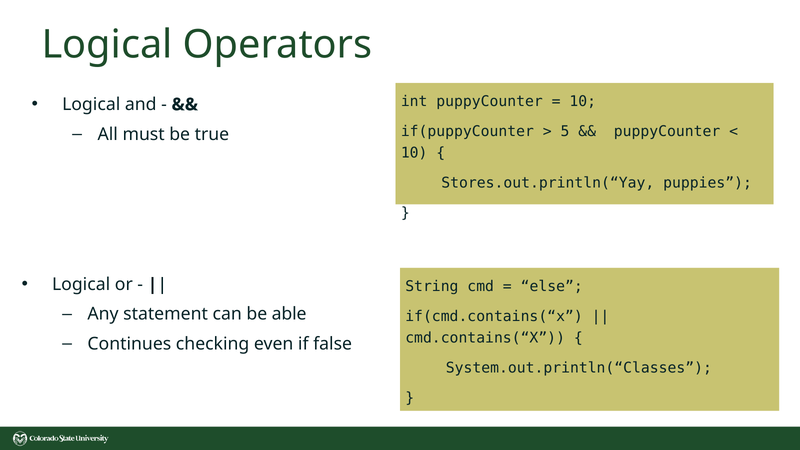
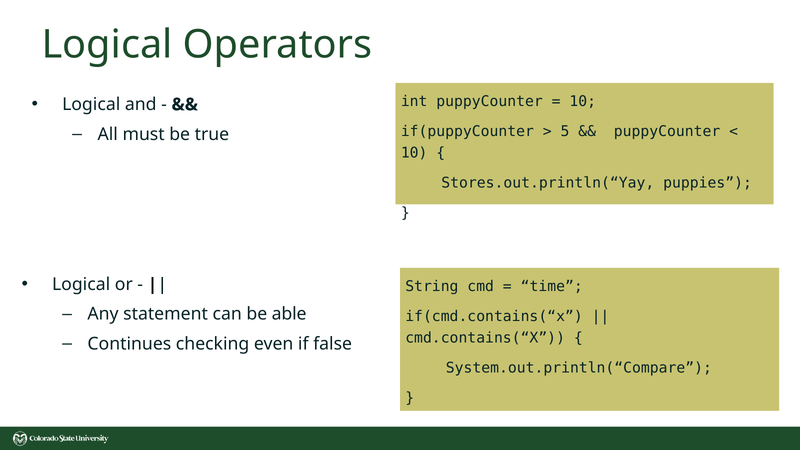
else: else -> time (552, 287)
System.out.println(“Classes: System.out.println(“Classes -> System.out.println(“Compare (579, 368)
